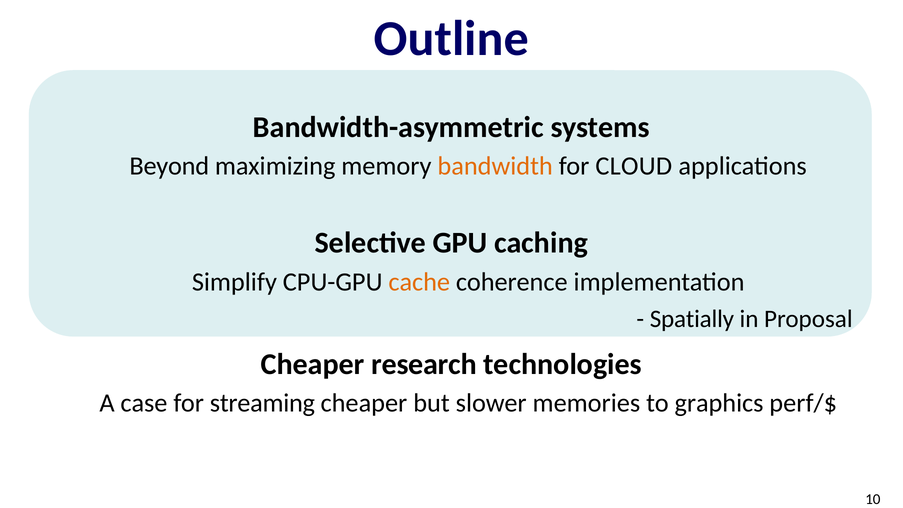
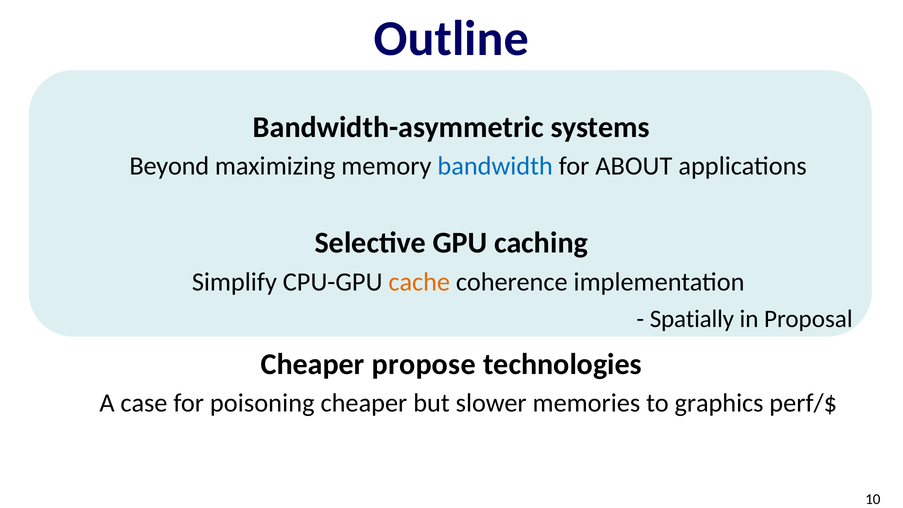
bandwidth colour: orange -> blue (495, 166)
CLOUD: CLOUD -> ABOUT (634, 166)
research: research -> propose (424, 364)
streaming: streaming -> poisoning (262, 403)
